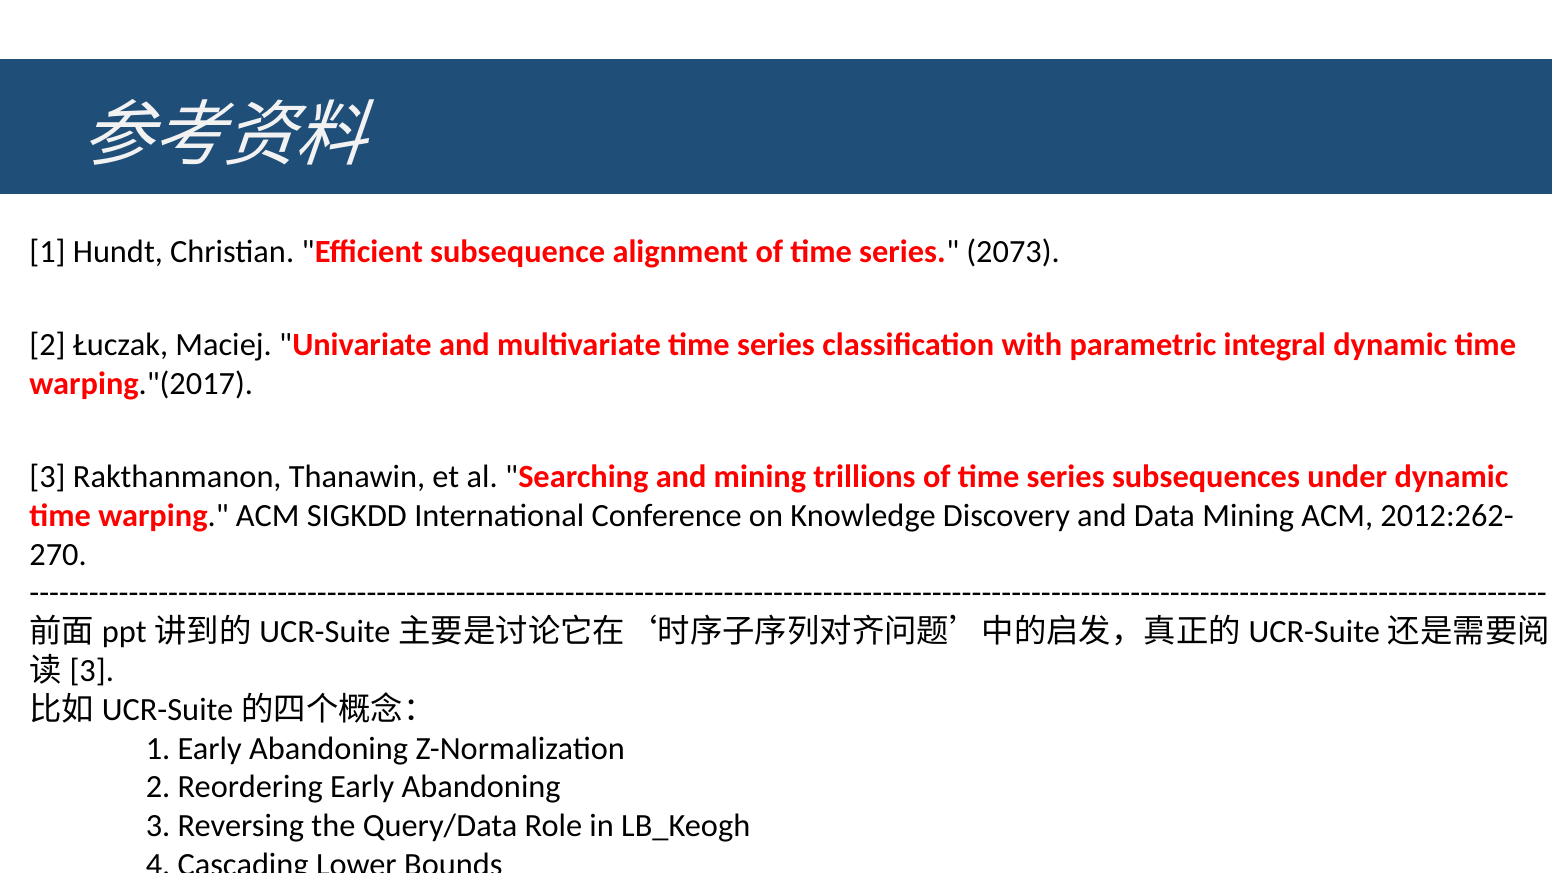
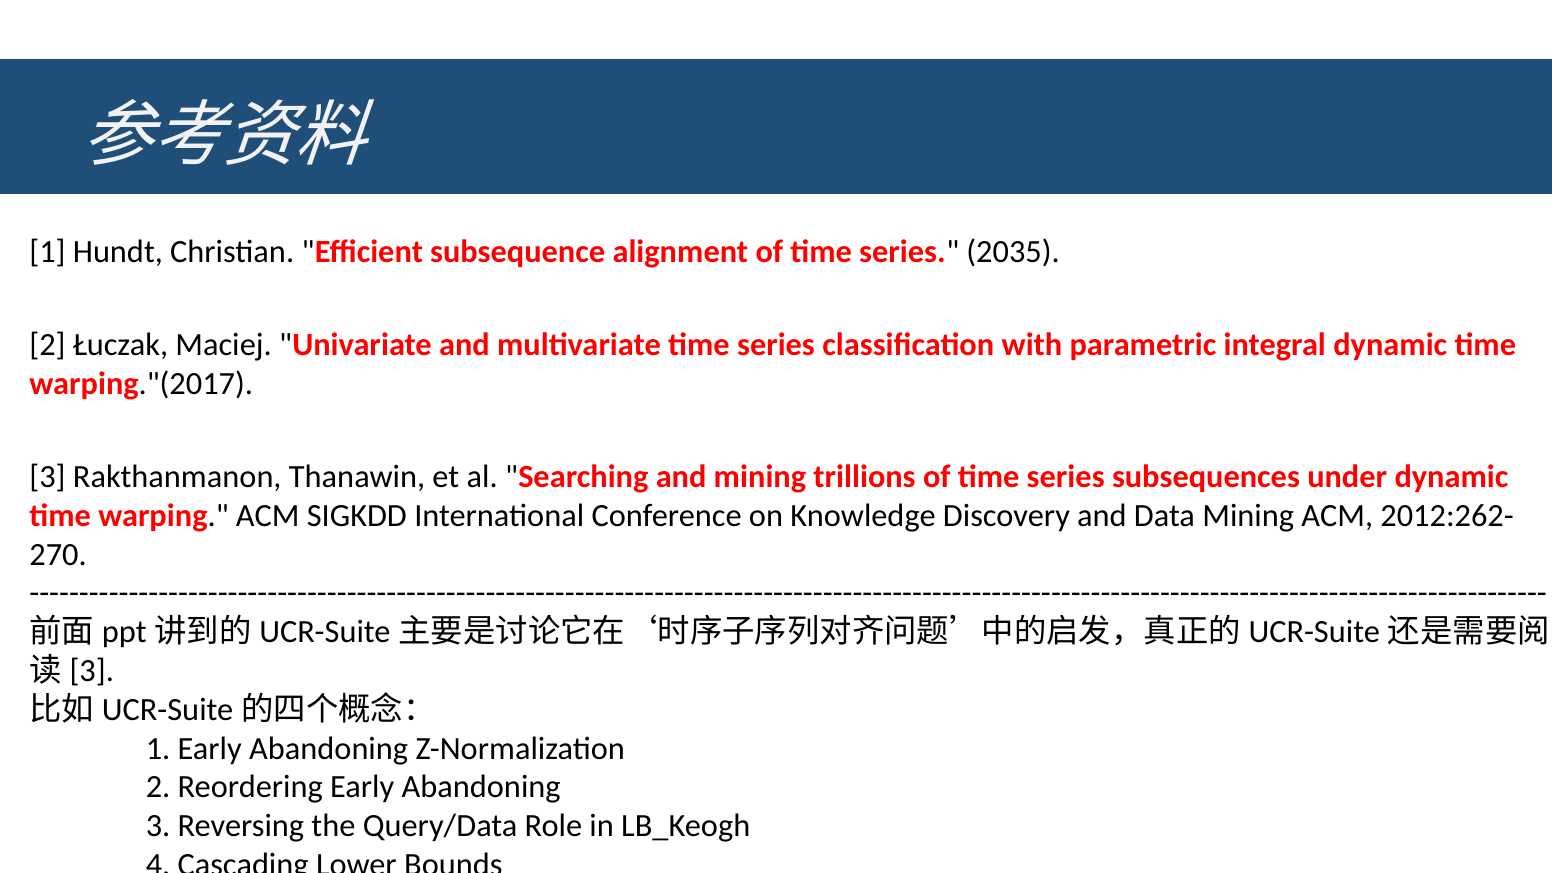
2073: 2073 -> 2035 (1013, 252)
